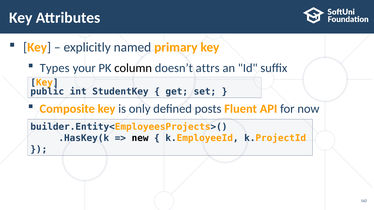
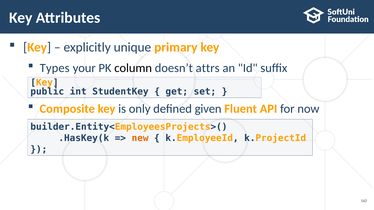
named: named -> unique (132, 47)
posts: posts -> given (208, 109)
new colour: black -> orange (140, 138)
